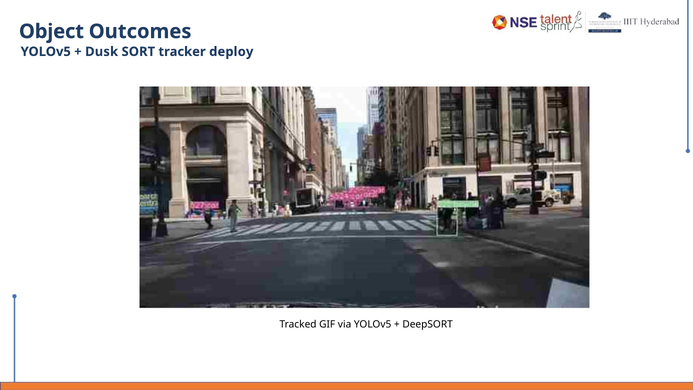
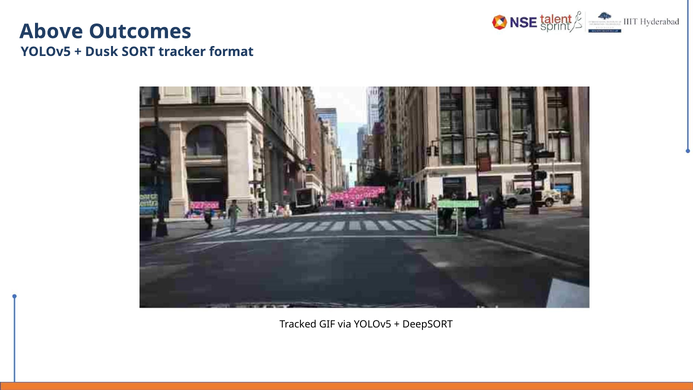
Object: Object -> Above (51, 31)
deploy: deploy -> format (231, 52)
